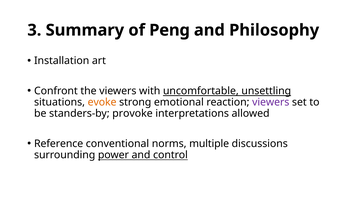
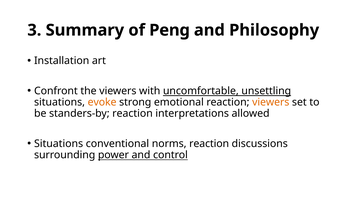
viewers colour: purple -> orange (271, 102)
standers-by provoke: provoke -> reaction (133, 113)
Reference: Reference -> Situations (59, 144)
norms multiple: multiple -> reaction (209, 144)
